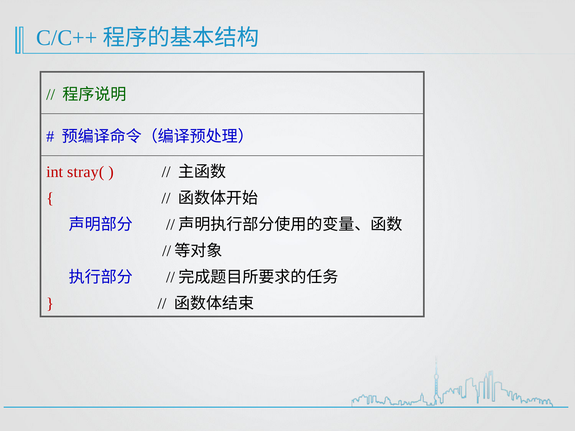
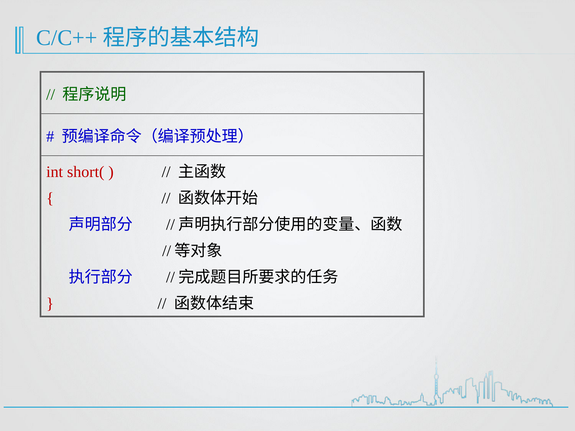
stray(: stray( -> short( (86, 172)
